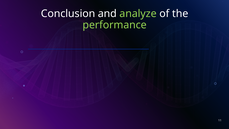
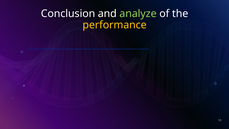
performance colour: light green -> yellow (115, 25)
